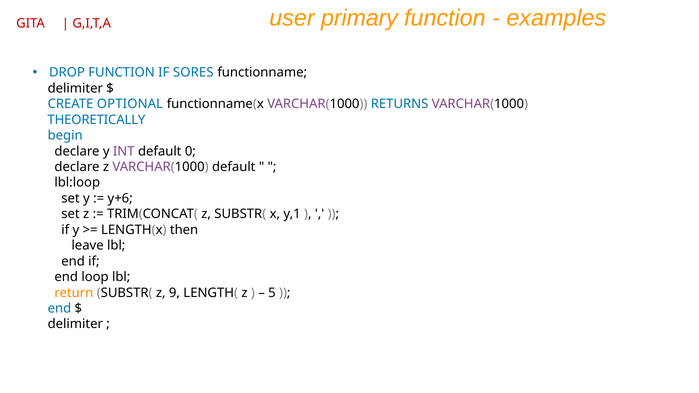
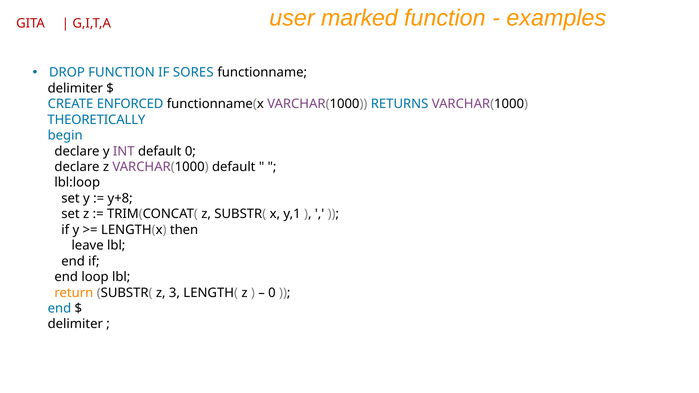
primary: primary -> marked (359, 18)
OPTIONAL: OPTIONAL -> ENFORCED (130, 104)
y+6: y+6 -> y+8 (120, 198)
9: 9 -> 3 (174, 293)
5: 5 -> 0 (272, 293)
